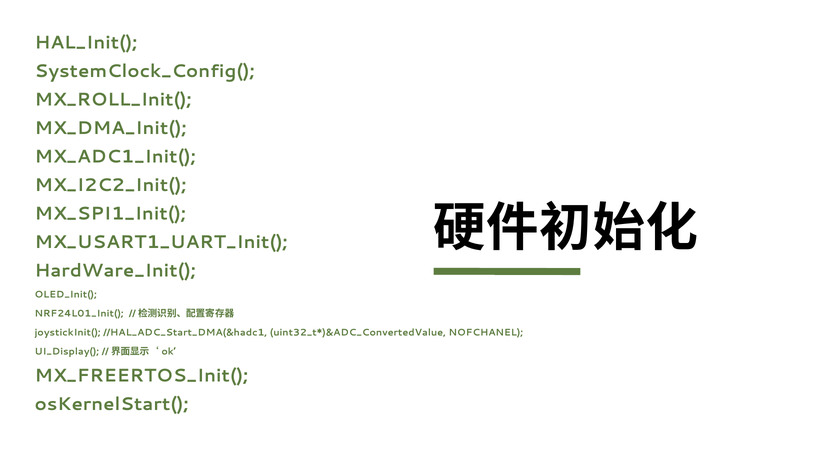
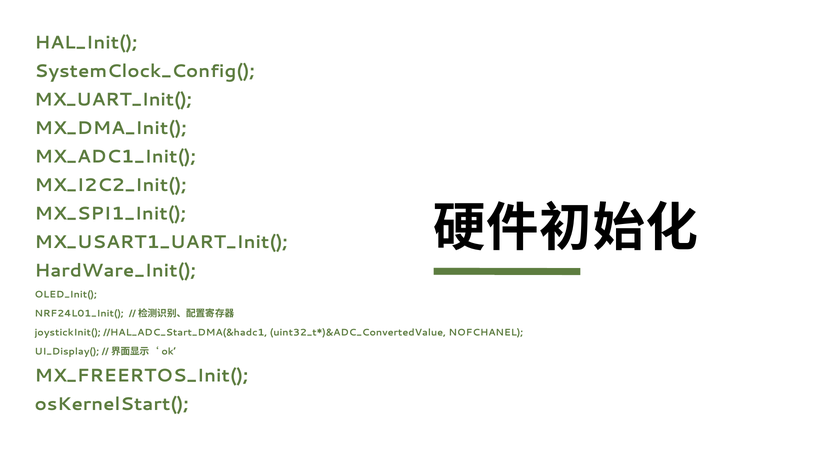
MX_ROLL_Init(: MX_ROLL_Init( -> MX_UART_Init( (113, 100)
